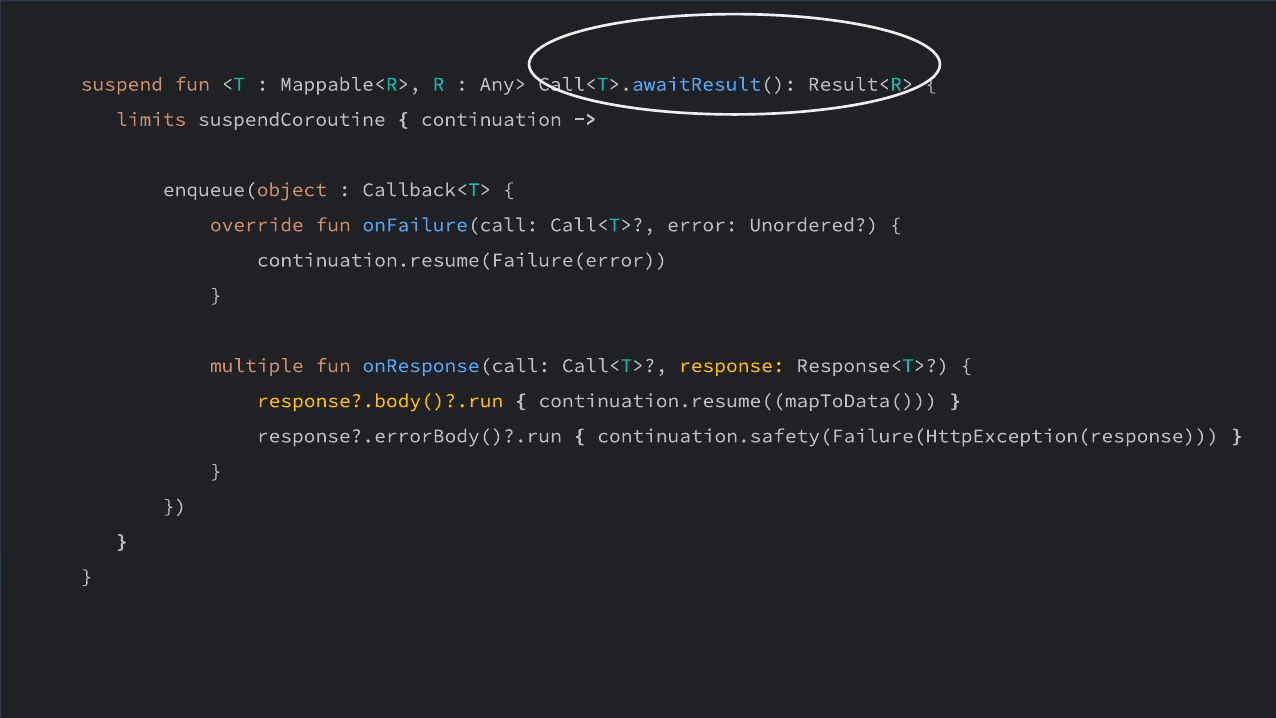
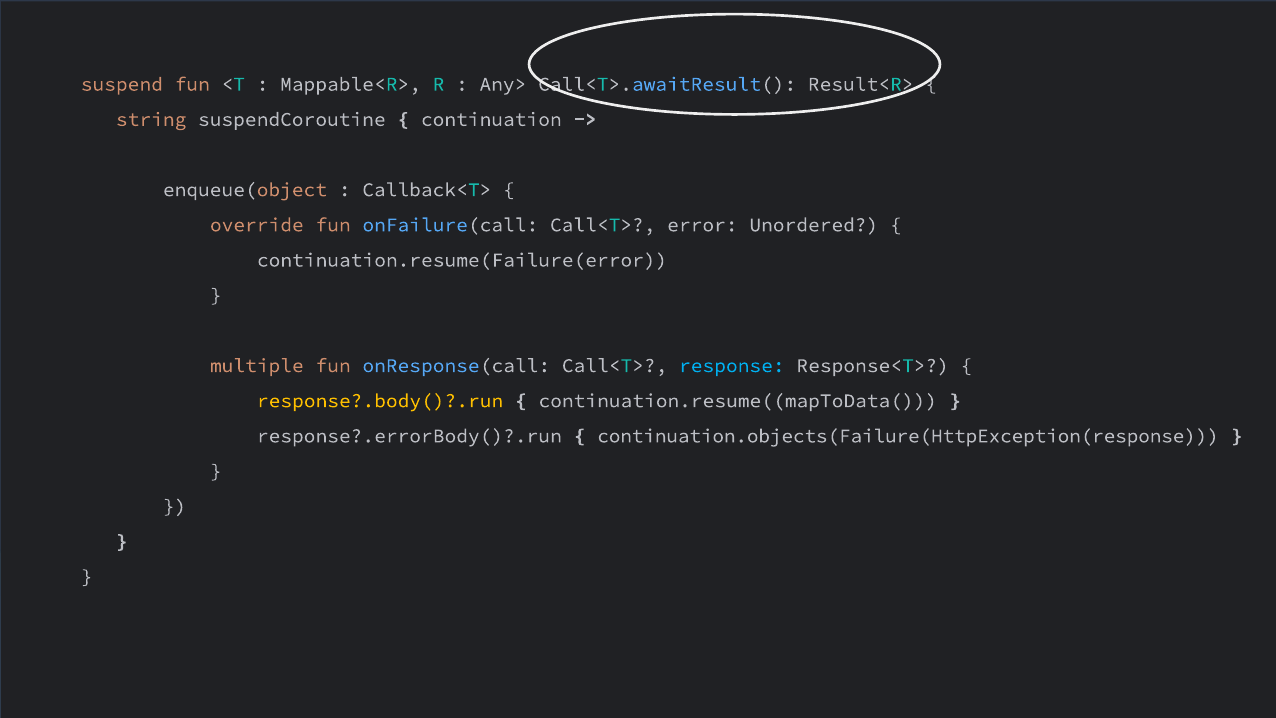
limits: limits -> string (151, 119)
response colour: yellow -> light blue (732, 366)
continuation.safety(Failure(HttpException(response: continuation.safety(Failure(HttpException(response -> continuation.objects(Failure(HttpException(response (908, 436)
